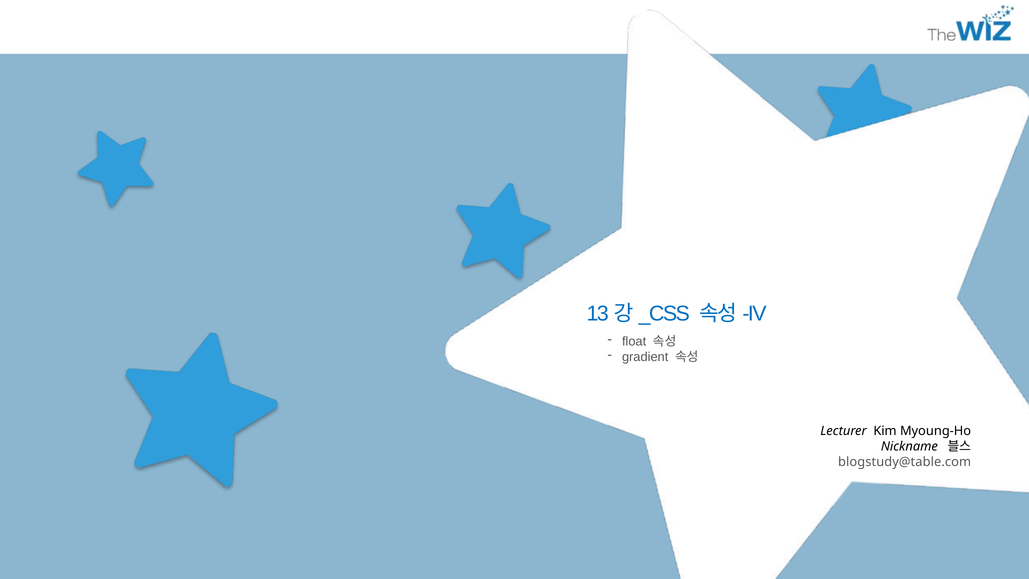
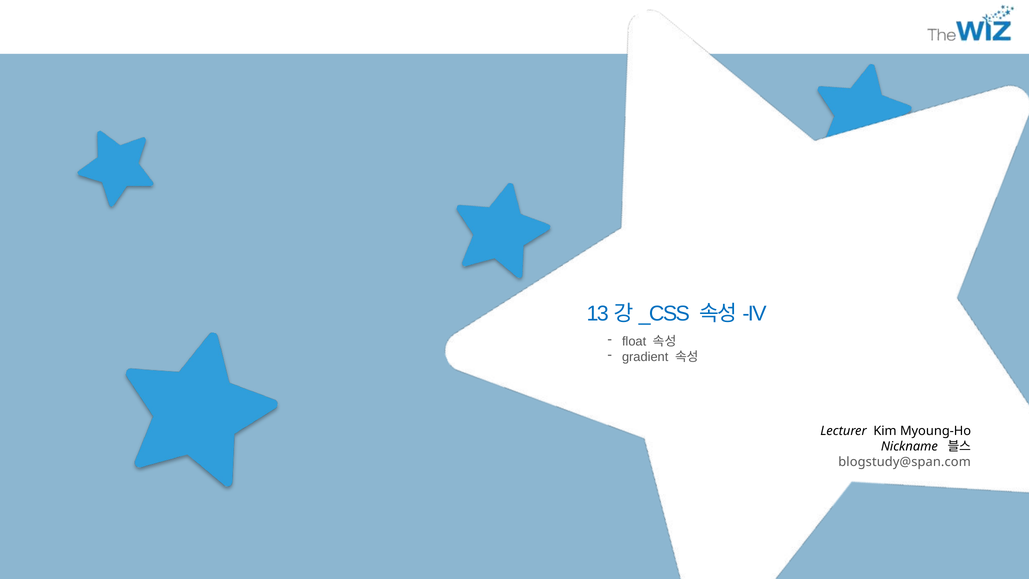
blogstudy@table.com: blogstudy@table.com -> blogstudy@span.com (905, 462)
